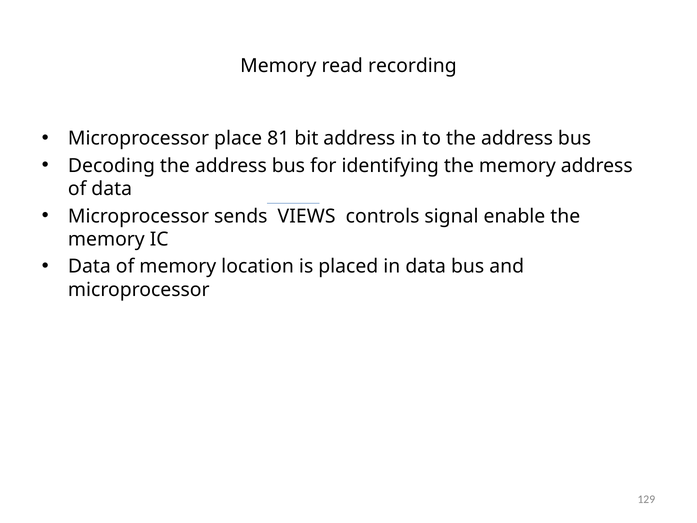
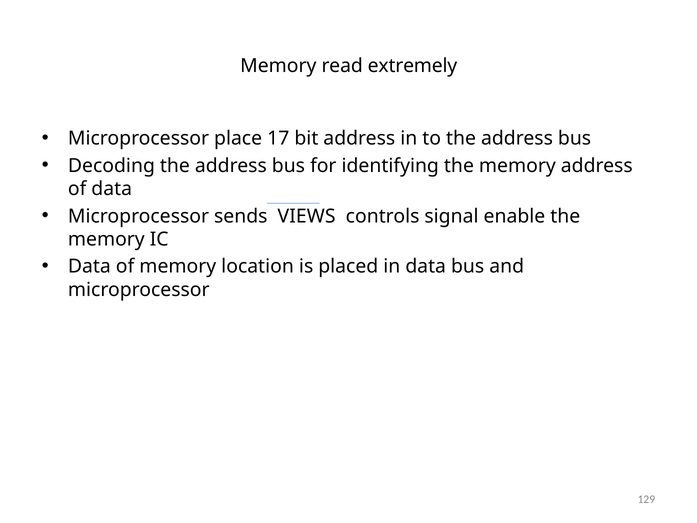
recording: recording -> extremely (412, 66)
81: 81 -> 17 (278, 138)
